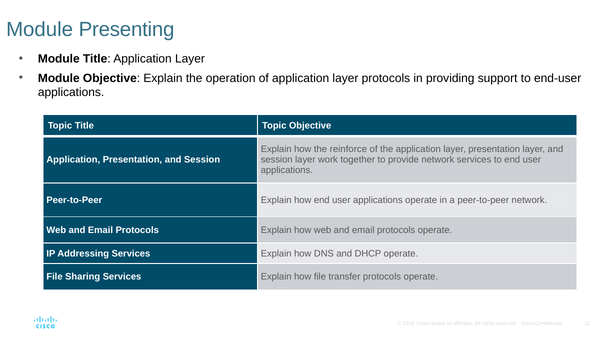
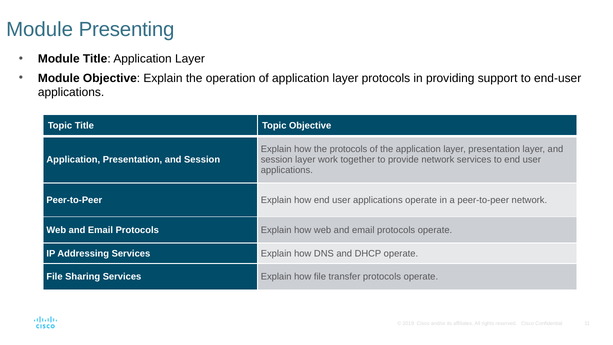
the reinforce: reinforce -> protocols (348, 149)
